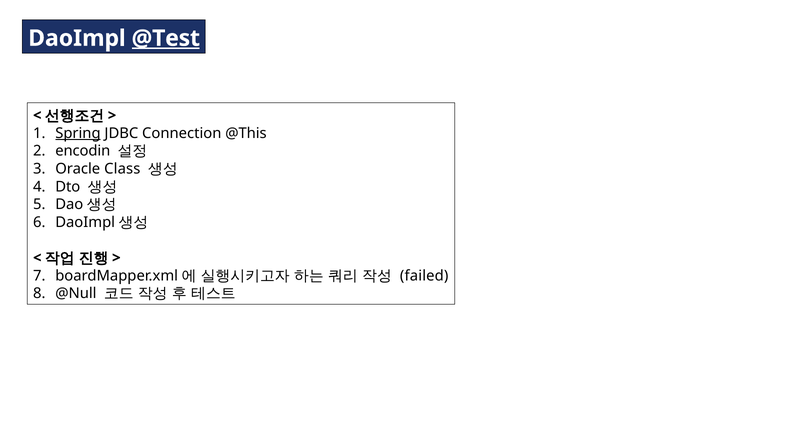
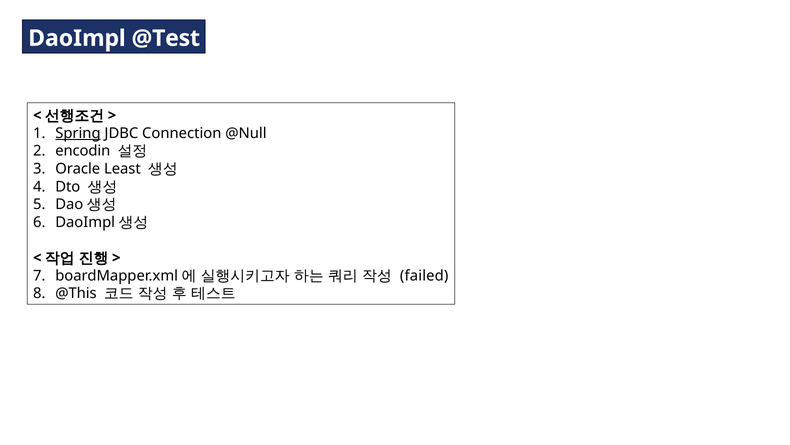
@Test underline: present -> none (166, 38)
@This: @This -> @Null (246, 133)
Class: Class -> Least (122, 169)
@Null: @Null -> @This (76, 293)
